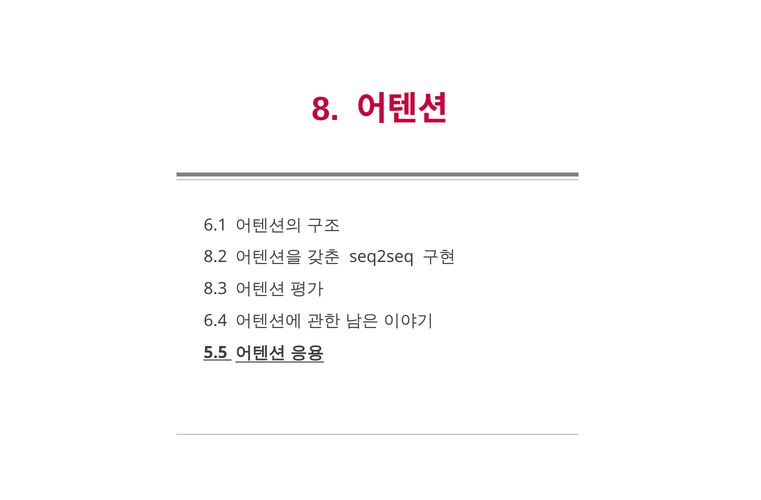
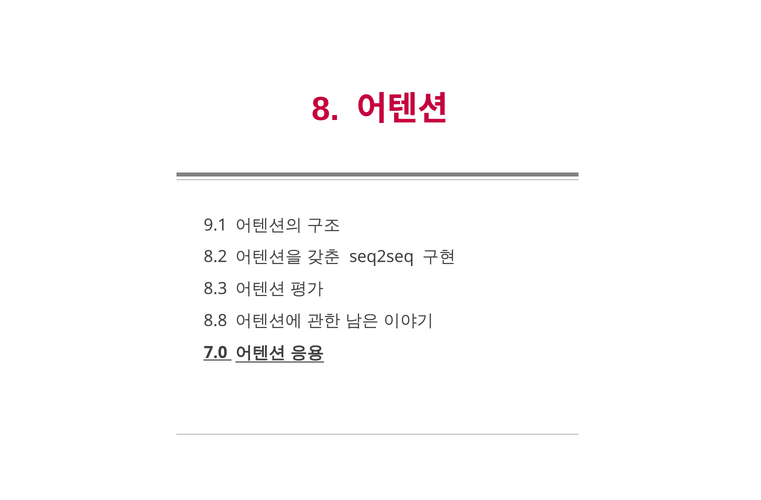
6.1: 6.1 -> 9.1 (215, 225)
6.4: 6.4 -> 8.8 (215, 321)
5.5: 5.5 -> 7.0 (216, 352)
